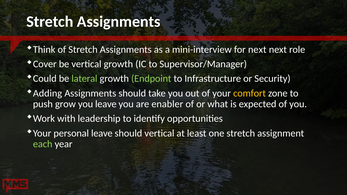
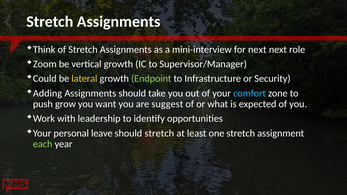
Cover: Cover -> Zoom (45, 64)
lateral colour: light green -> yellow (84, 79)
comfort colour: yellow -> light blue (250, 93)
you leave: leave -> want (106, 104)
enabler: enabler -> suggest (167, 104)
should vertical: vertical -> stretch (159, 133)
